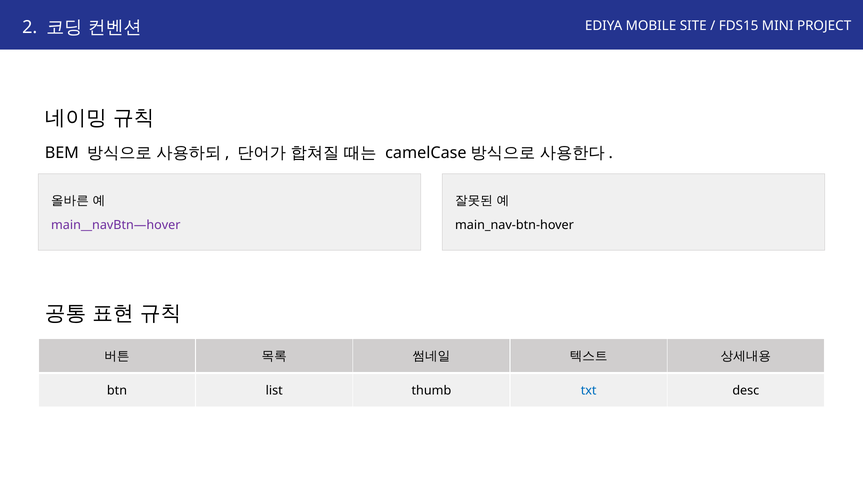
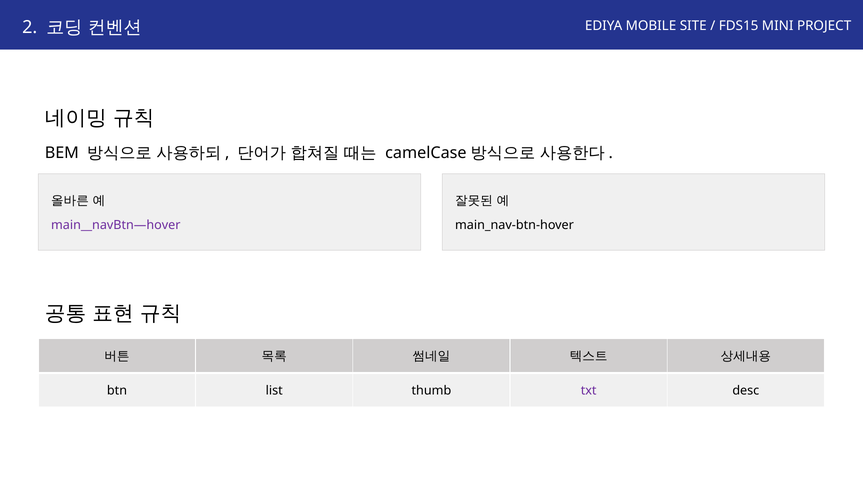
txt colour: blue -> purple (589, 391)
